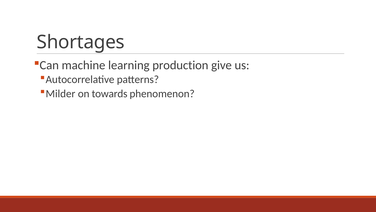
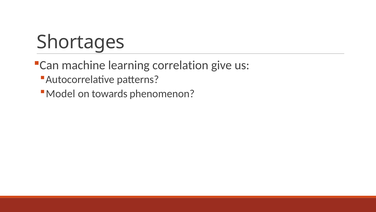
production: production -> correlation (180, 65)
Milder: Milder -> Model (60, 93)
